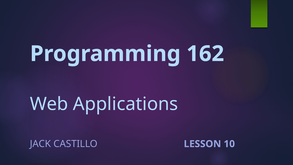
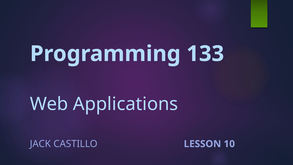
162: 162 -> 133 (205, 54)
